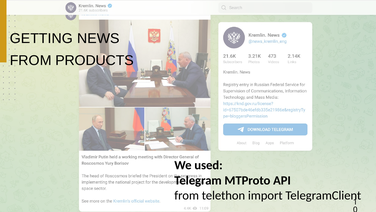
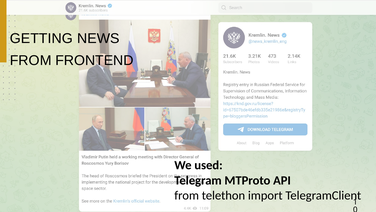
PRODUCTS: PRODUCTS -> FRONTEND (94, 60)
